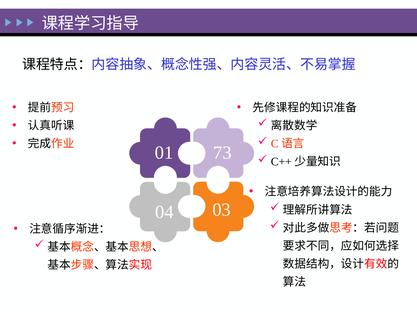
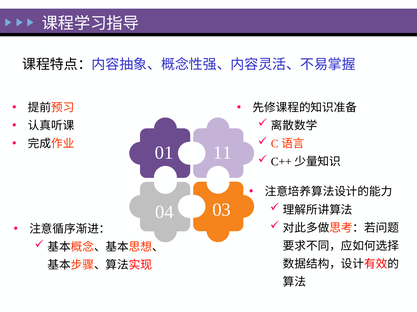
73: 73 -> 11 (222, 153)
